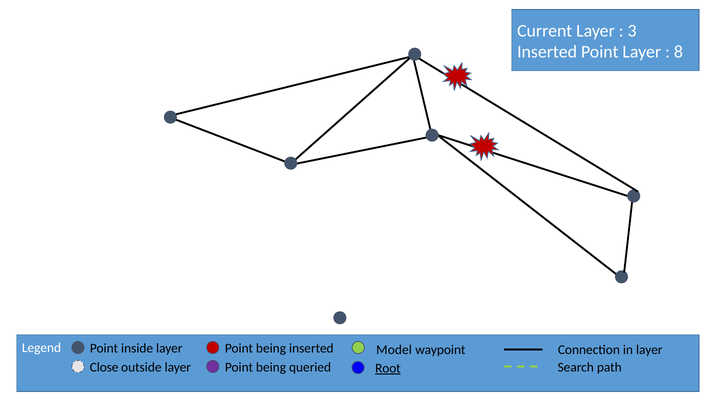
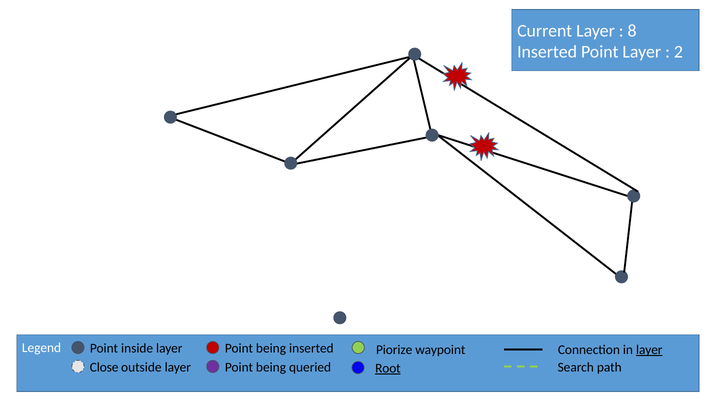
3: 3 -> 8 (632, 31)
8: 8 -> 2 (679, 52)
Model: Model -> Piorize (394, 350)
layer underline: none -> present (649, 350)
